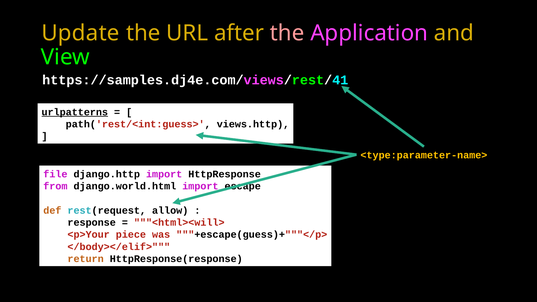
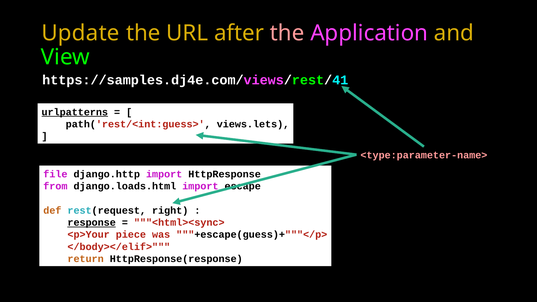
views.http: views.http -> views.lets (253, 124)
<type:parameter-name> colour: yellow -> pink (424, 155)
django.world.html: django.world.html -> django.loads.html (125, 186)
allow: allow -> right (170, 211)
response underline: none -> present (92, 223)
<html><will>: <html><will> -> <html><sync> (179, 223)
